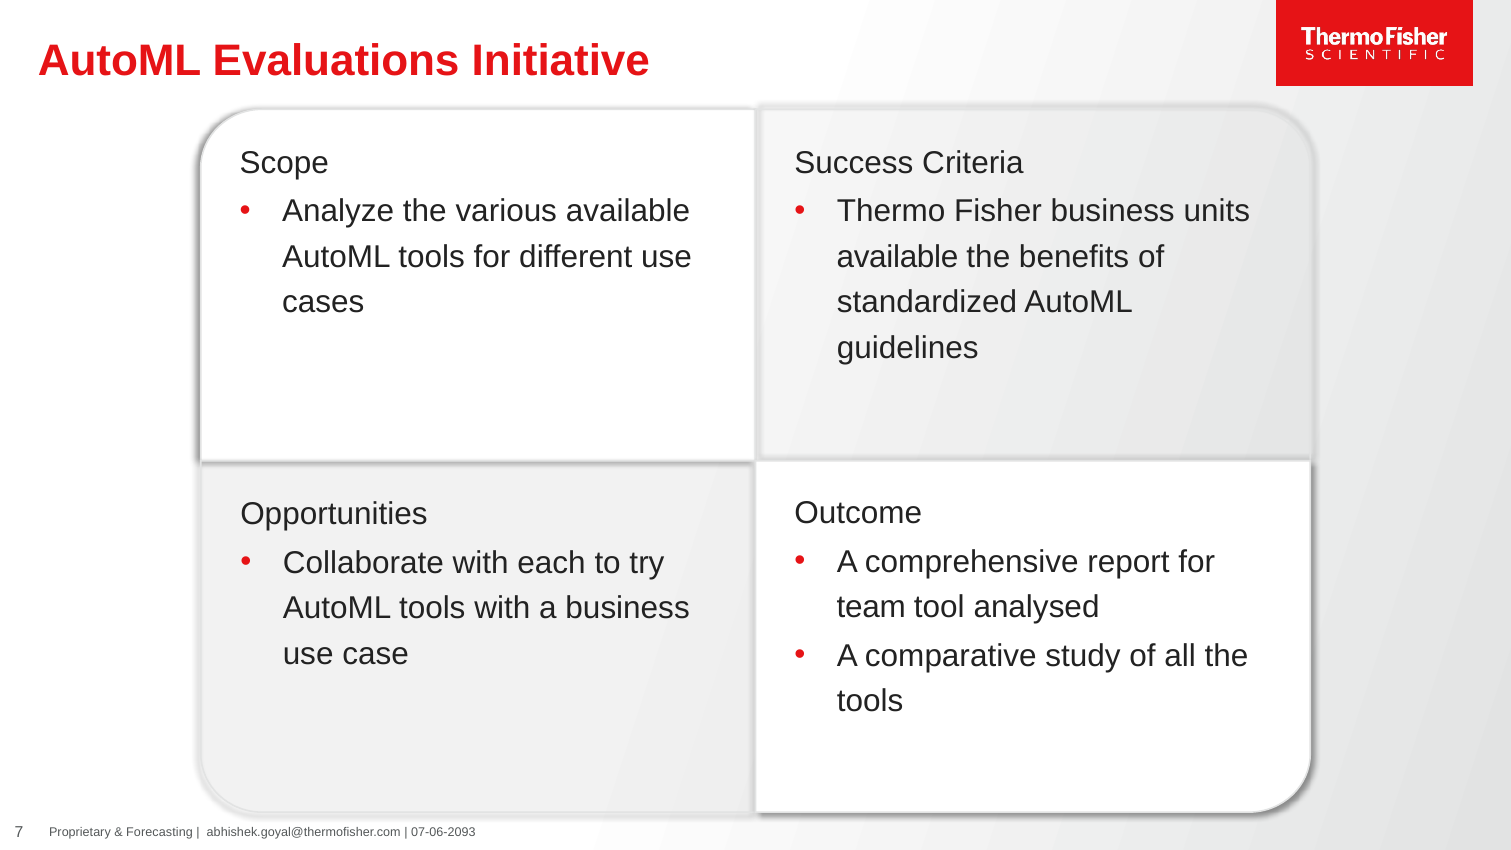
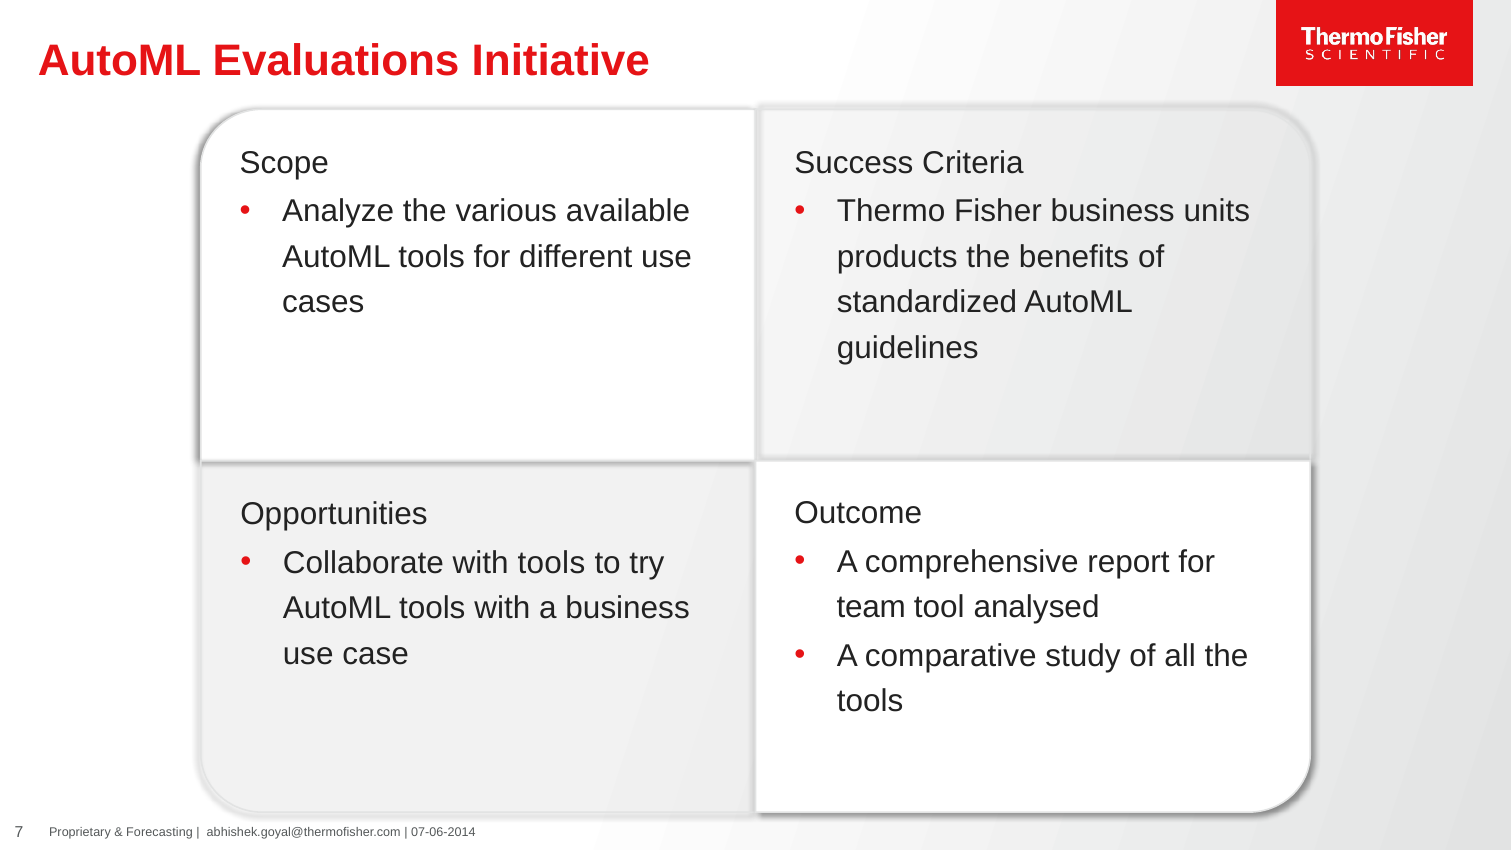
available: available -> products (897, 257)
with each: each -> tools (551, 563)
07-06-2093: 07-06-2093 -> 07-06-2014 (443, 832)
